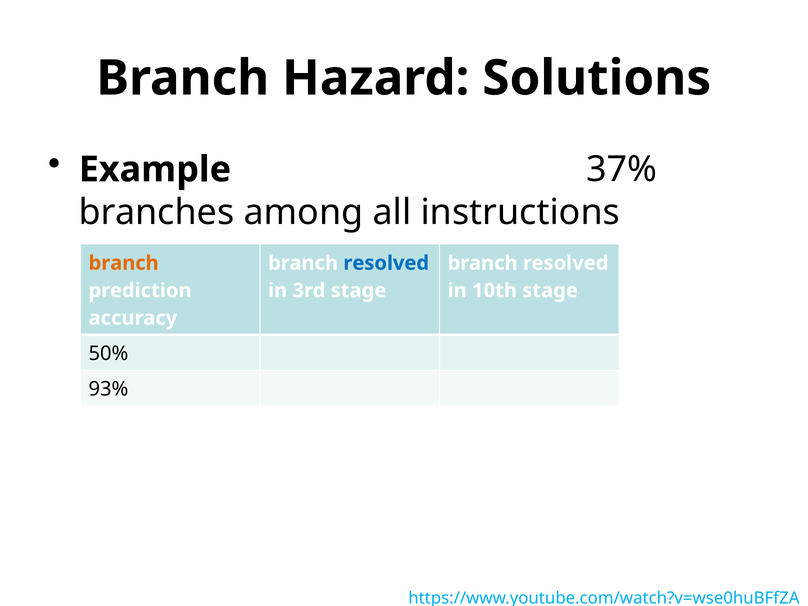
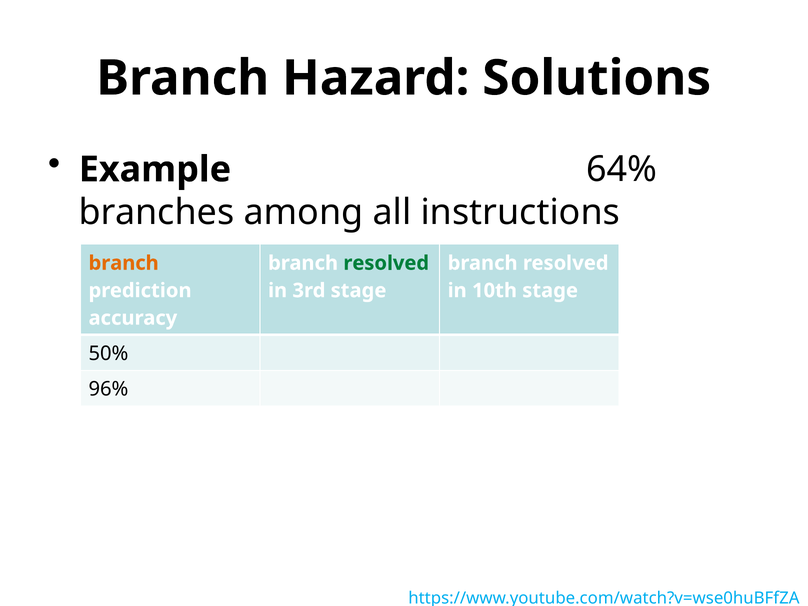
37%: 37% -> 64% (622, 170)
resolved colour: blue -> green (386, 263)
93%: 93% -> 96% (108, 389)
